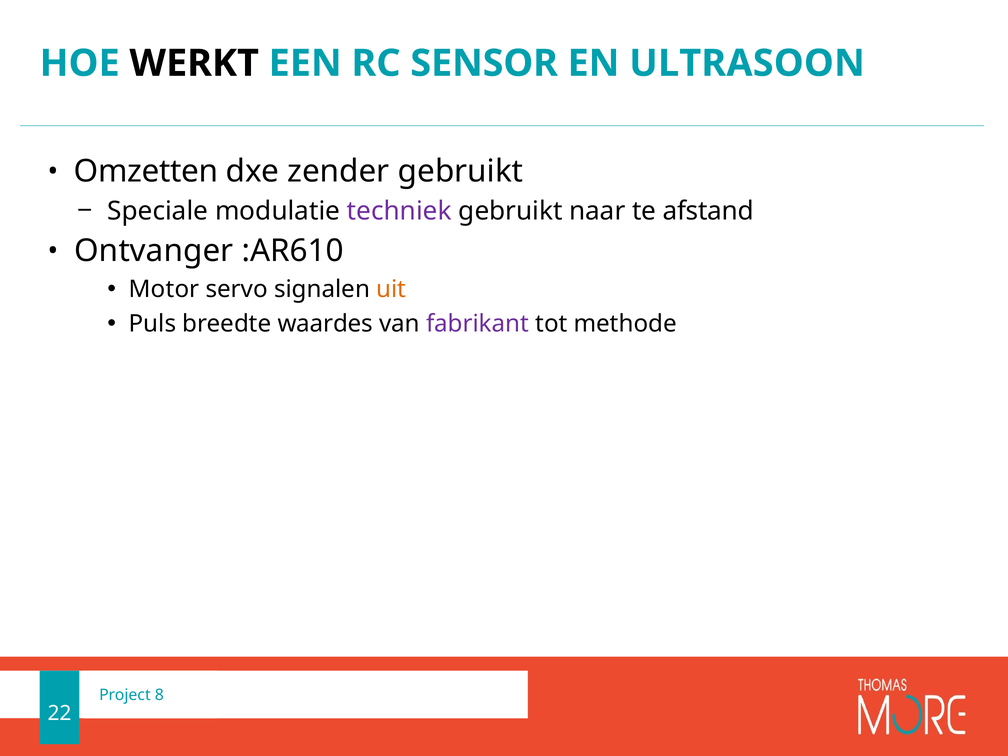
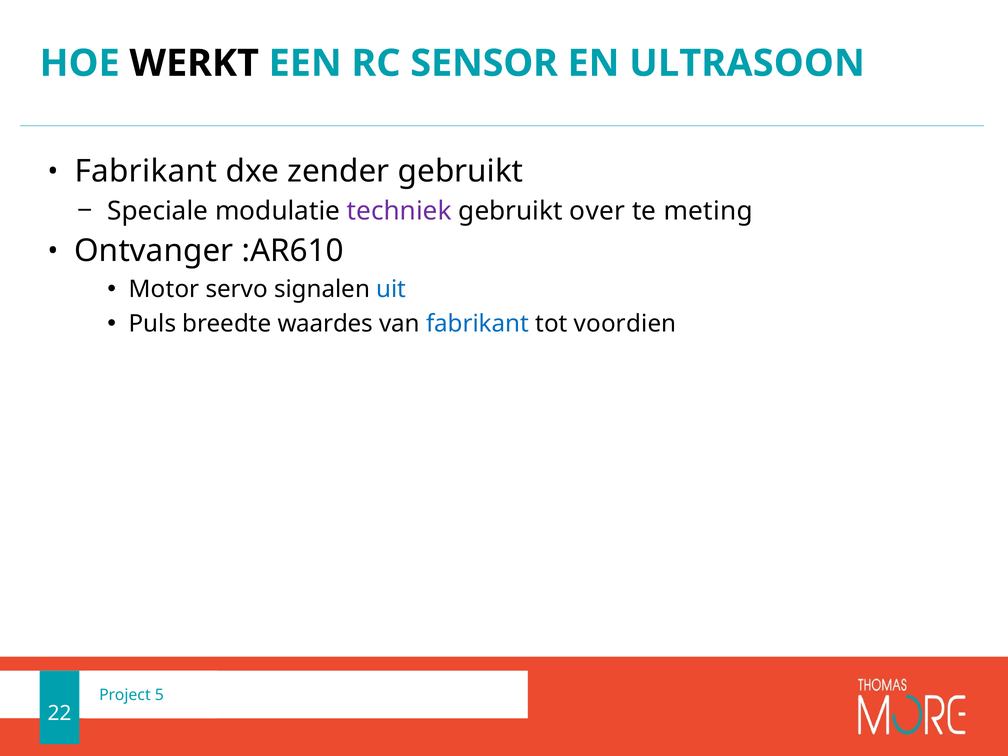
Omzetten: Omzetten -> Fabrikant (146, 172)
naar: naar -> over (597, 211)
afstand: afstand -> meting (708, 211)
uit colour: orange -> blue (391, 289)
fabrikant colour: purple -> blue (478, 324)
methode: methode -> voordien (625, 324)
8: 8 -> 5 (159, 695)
